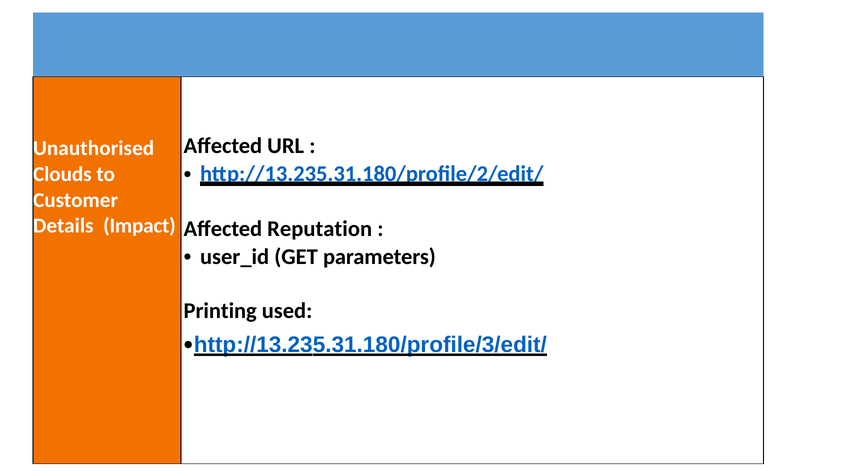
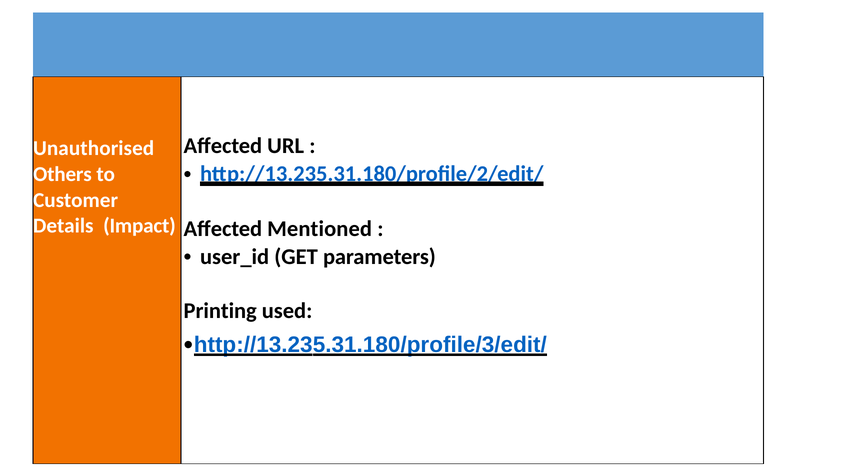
Clouds: Clouds -> Others (62, 174)
Reputation: Reputation -> Mentioned (320, 229)
